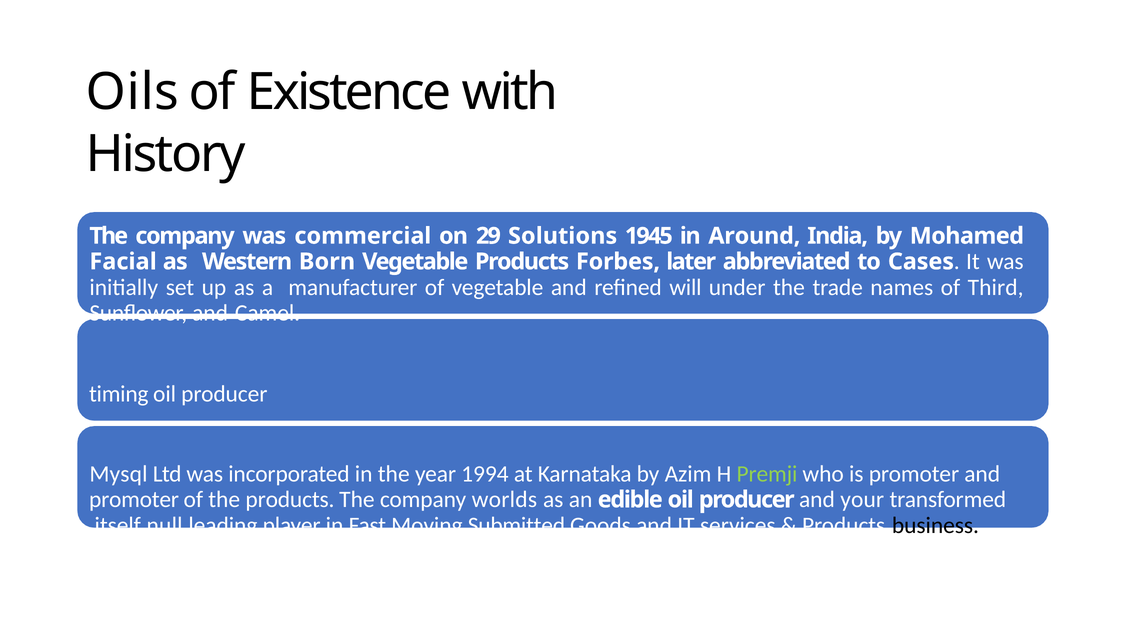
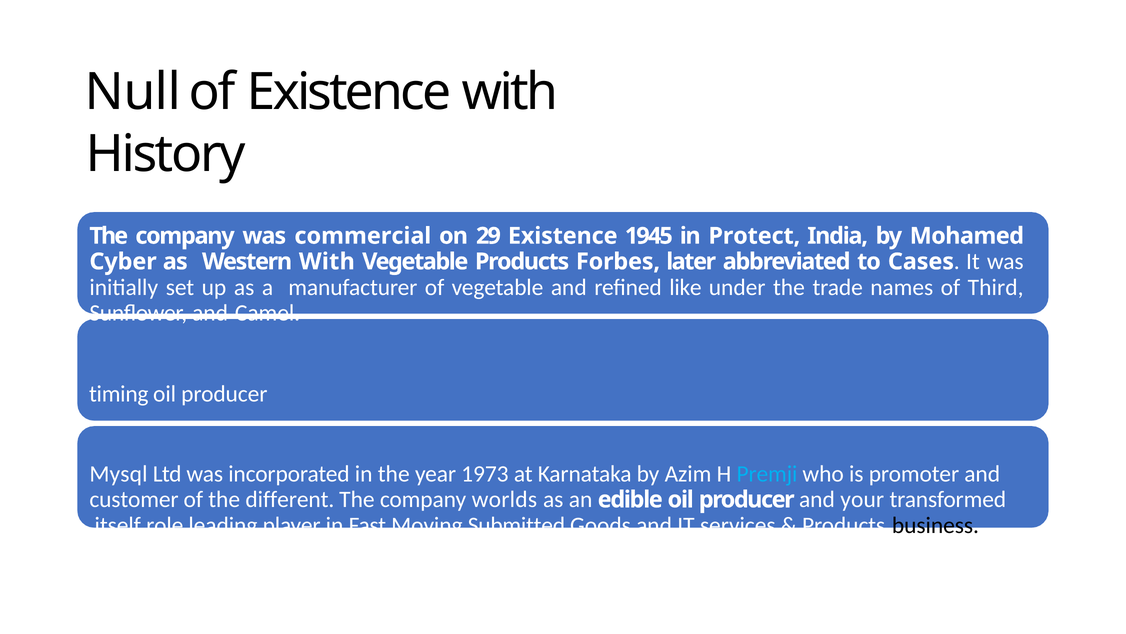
Oils: Oils -> Null (133, 92)
29 Solutions: Solutions -> Existence (563, 236)
Around: Around -> Protect (754, 236)
Facial: Facial -> Cyber (123, 261)
Western Born: Born -> With (327, 261)
will: will -> like (685, 287)
1994: 1994 -> 1973 (485, 474)
Premji colour: light green -> light blue (767, 474)
promoter: promoter -> customer (134, 499)
the products: products -> different (290, 499)
null: null -> role (165, 525)
